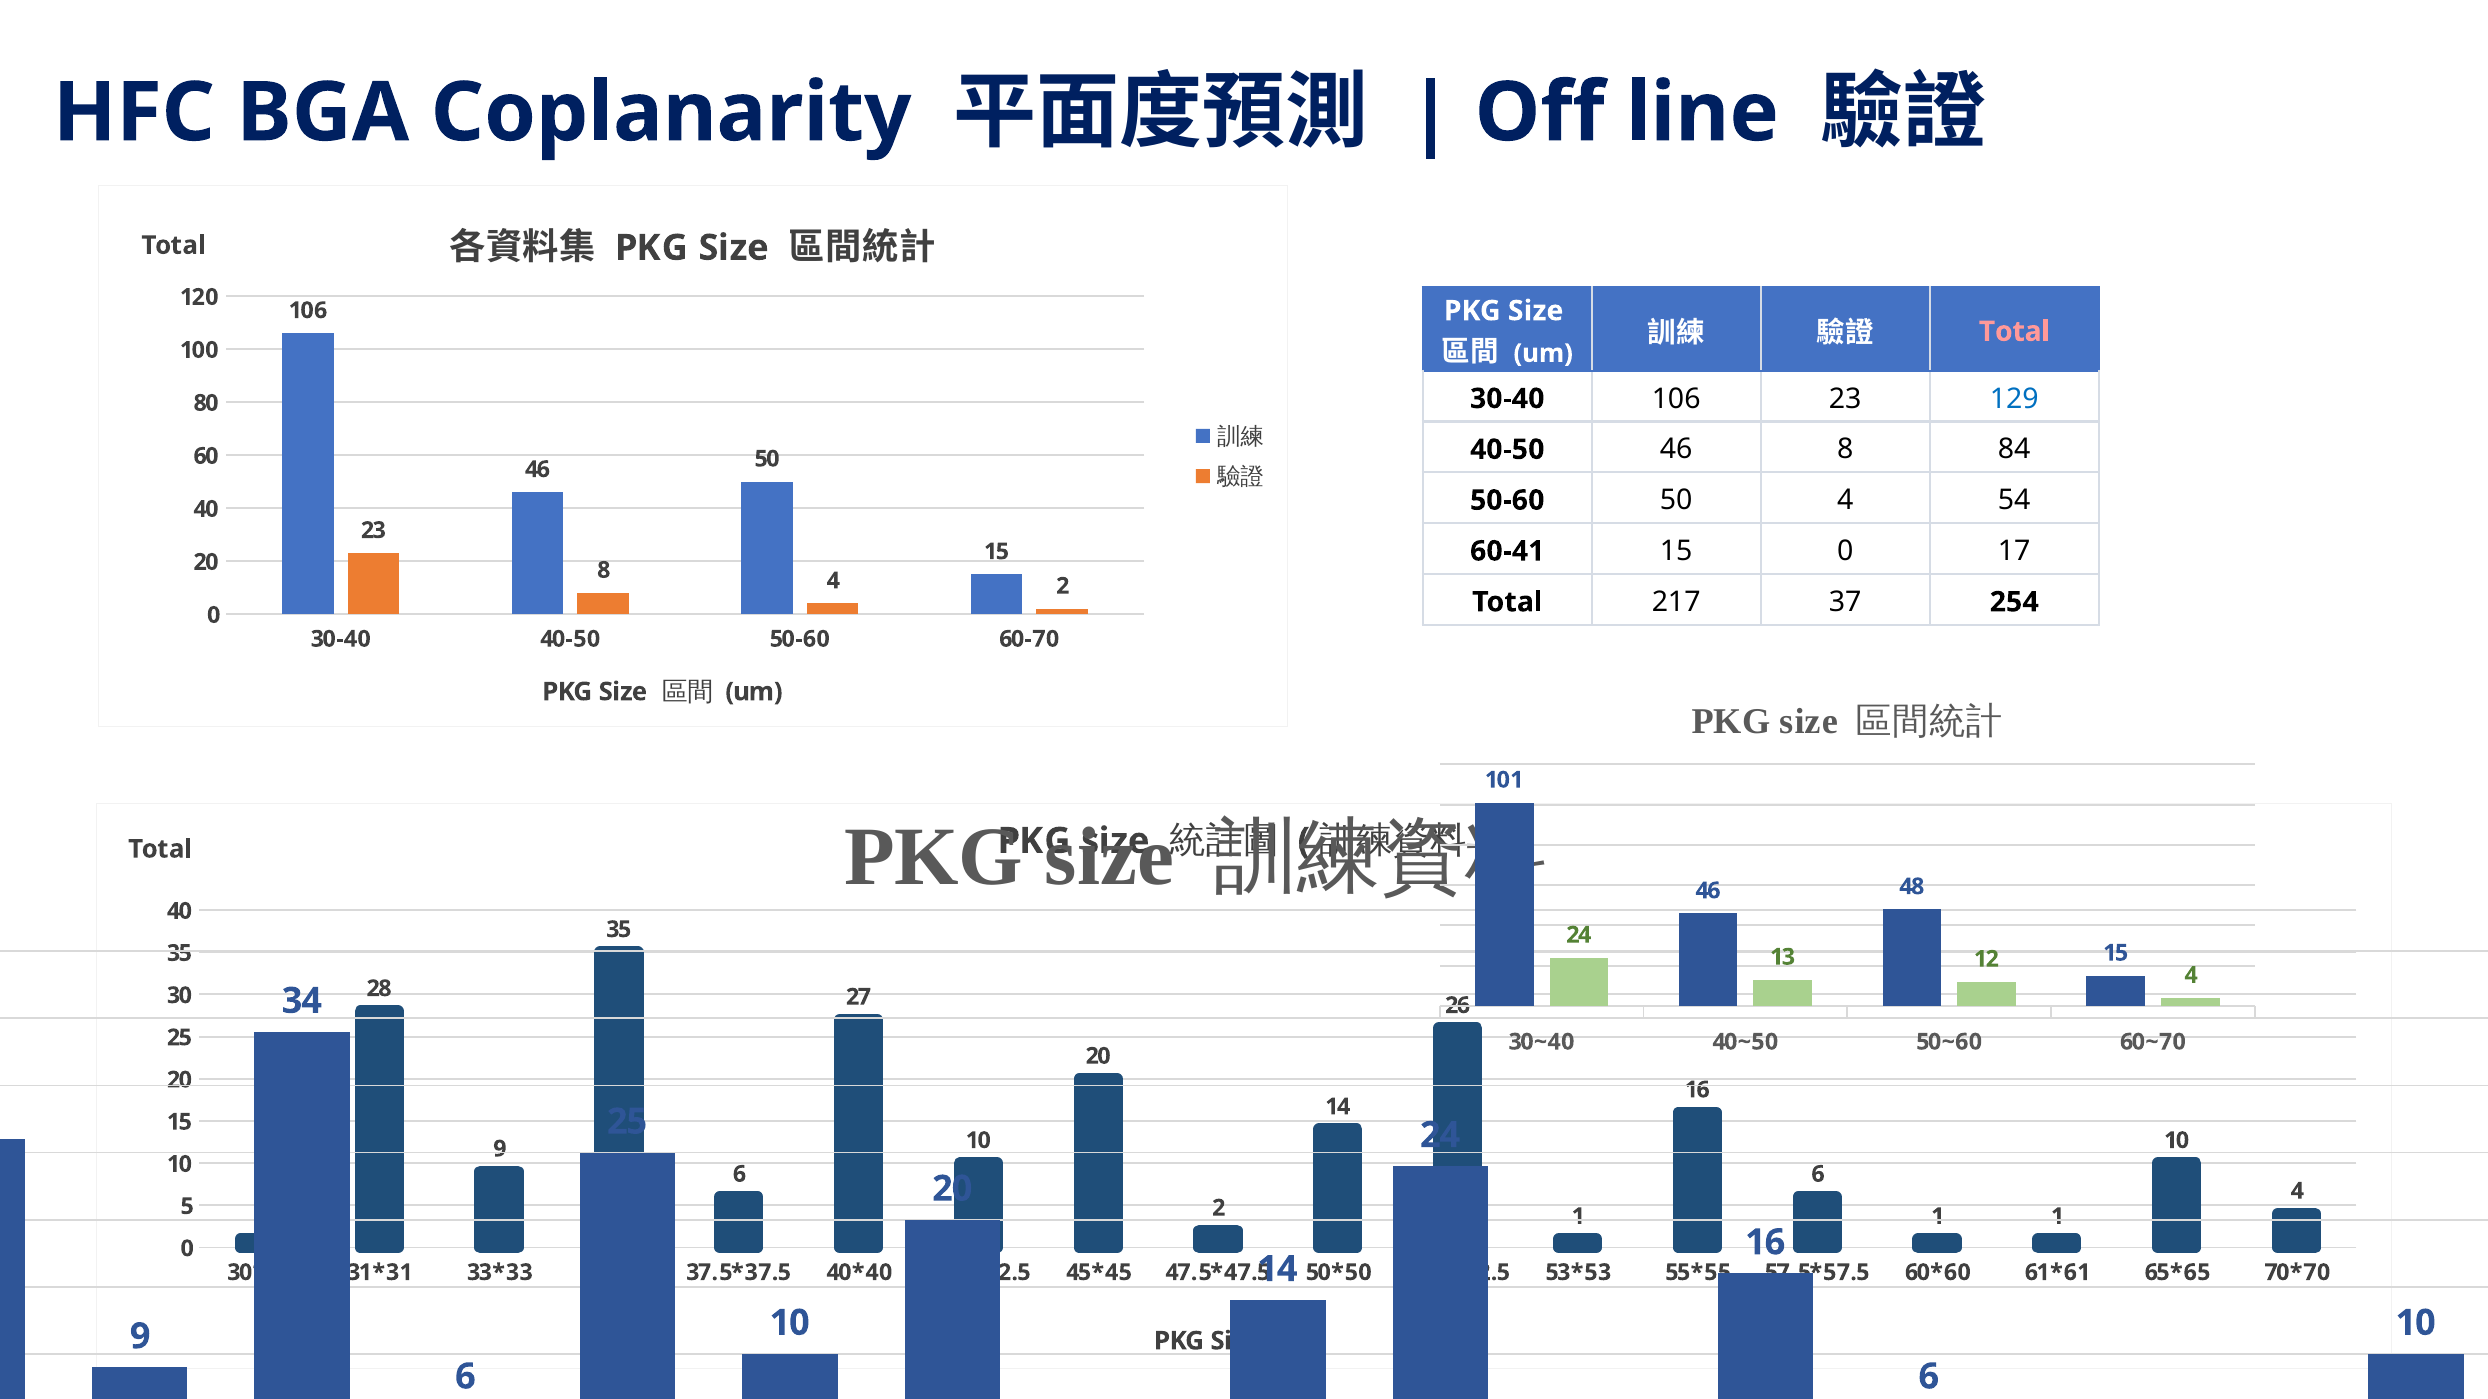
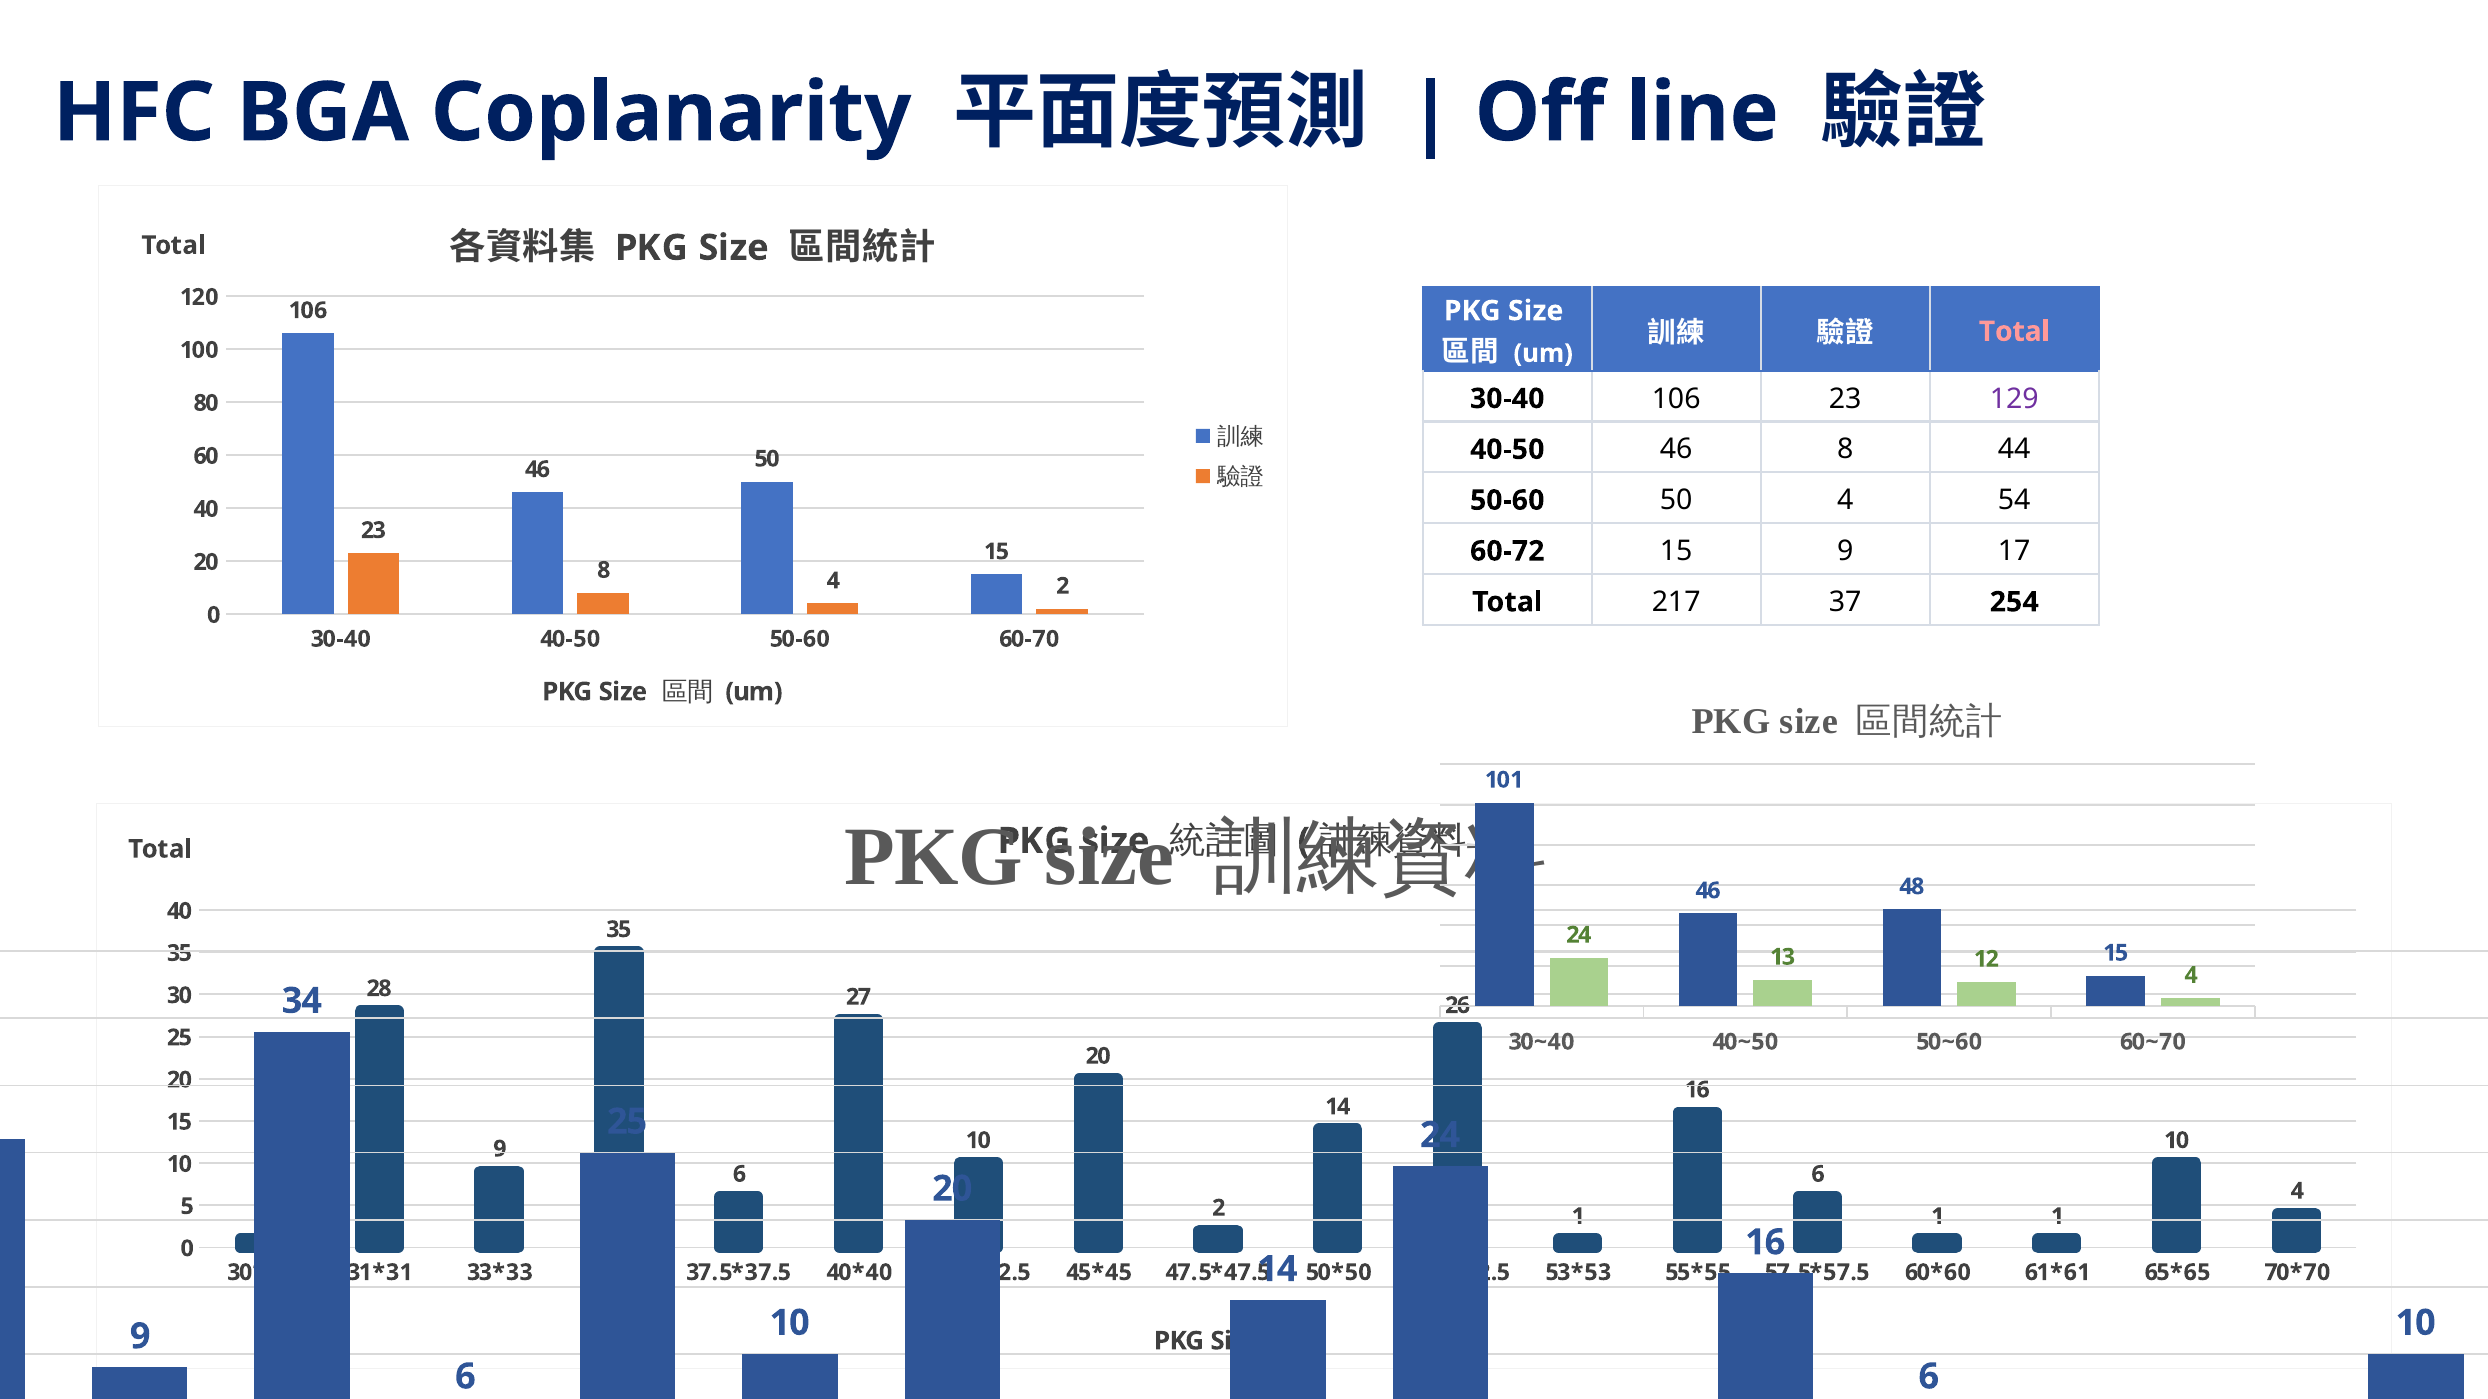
129 colour: blue -> purple (2014, 399)
84: 84 -> 44 (2014, 450)
60-41: 60-41 -> 60-72 (1507, 551)
15 0: 0 -> 9 (1845, 551)
